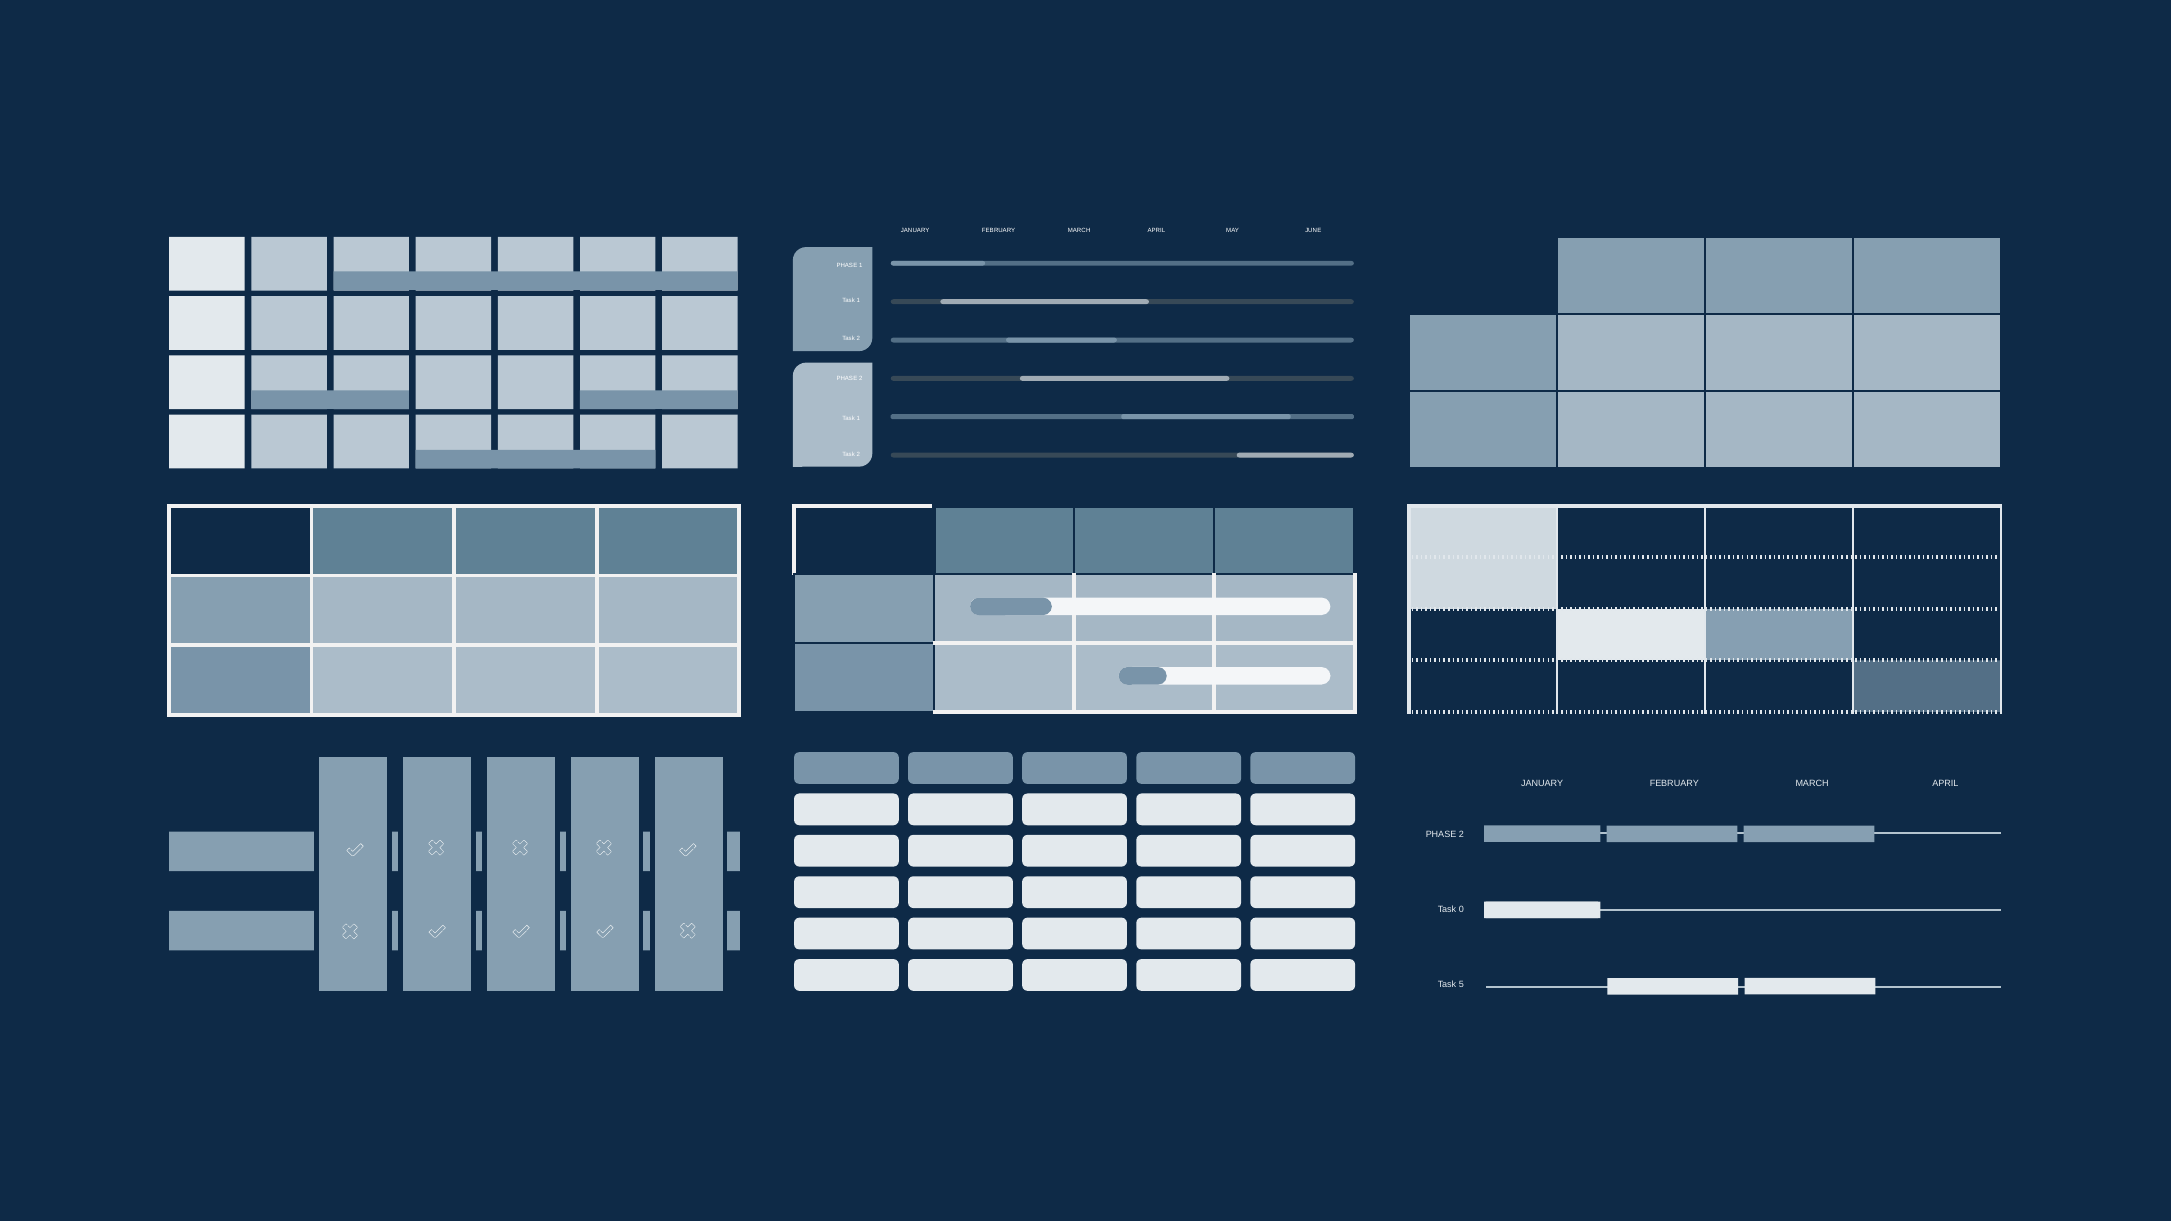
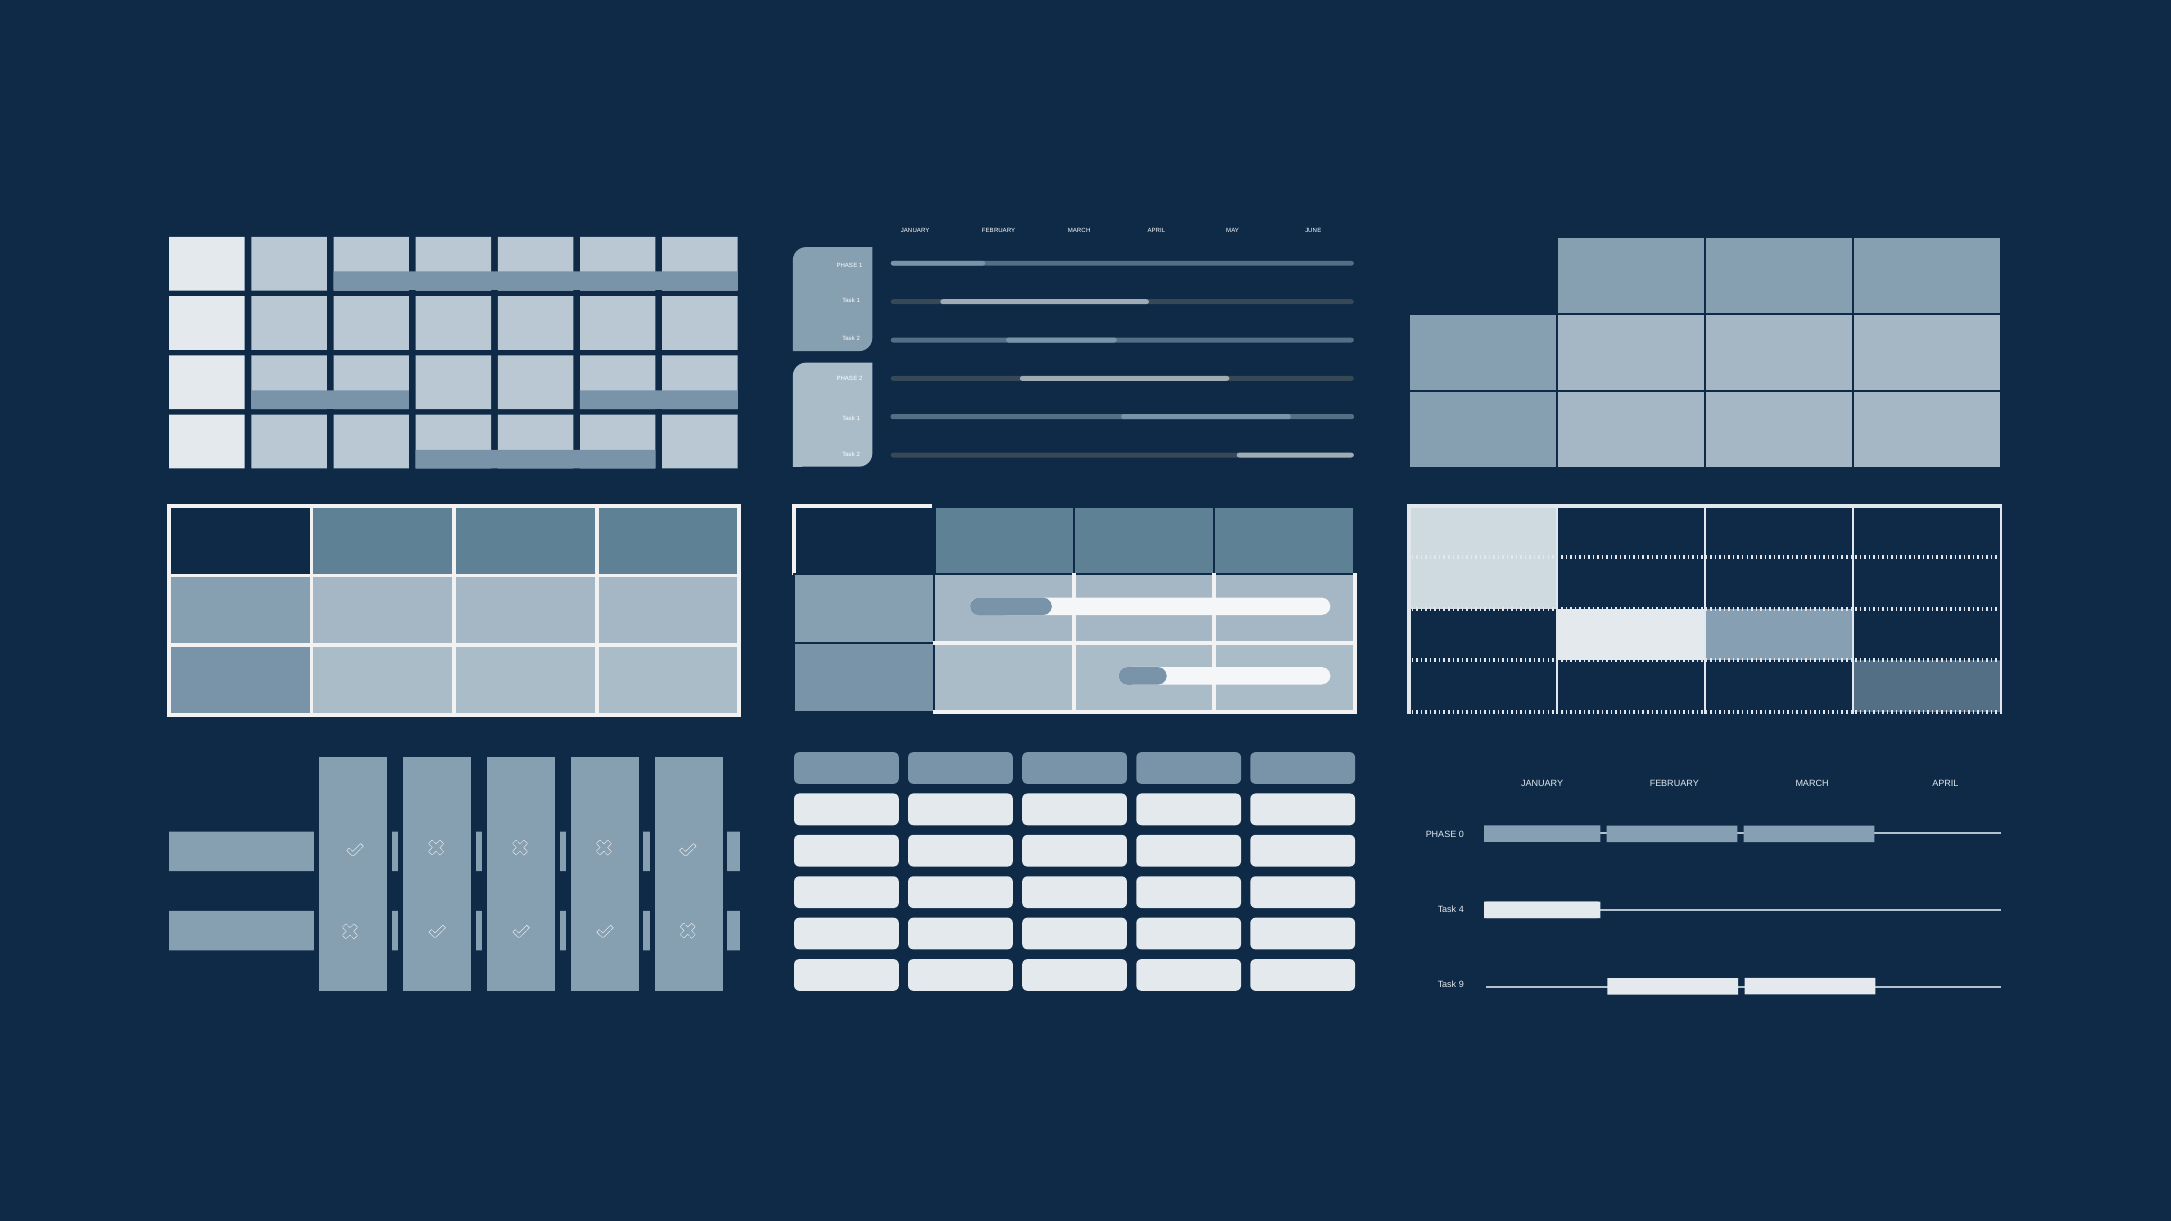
2: 2 -> 0 (1461, 834)
0: 0 -> 4 (1461, 909)
5: 5 -> 9 (1461, 984)
